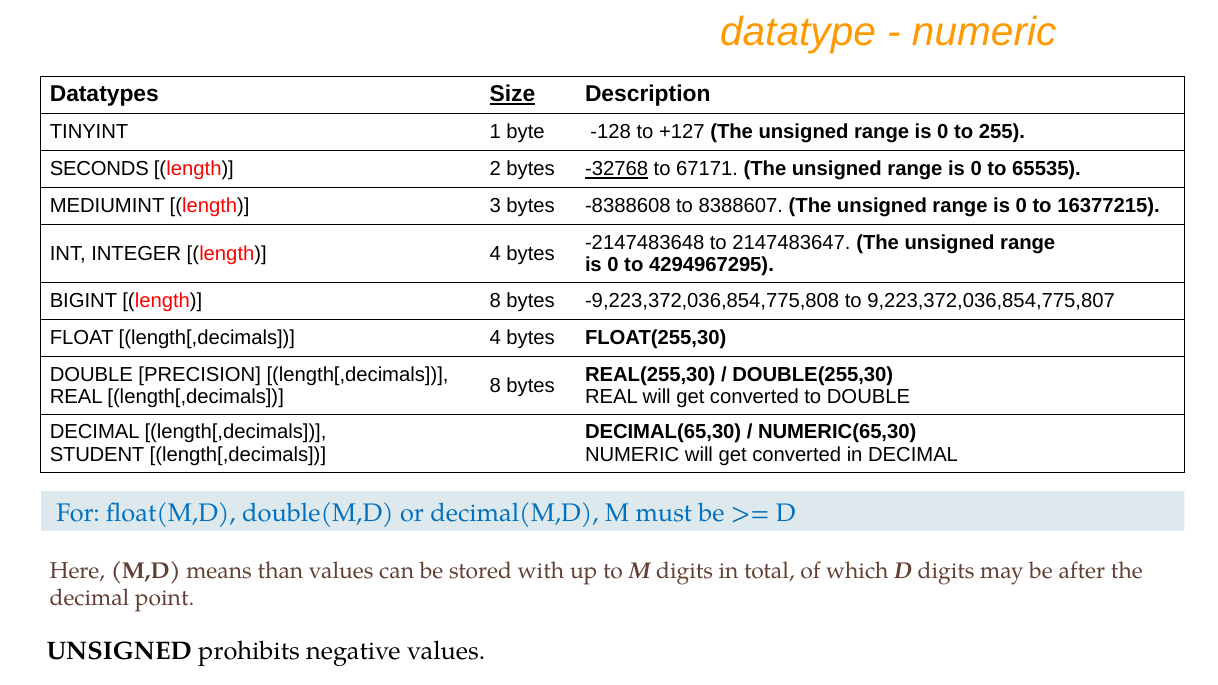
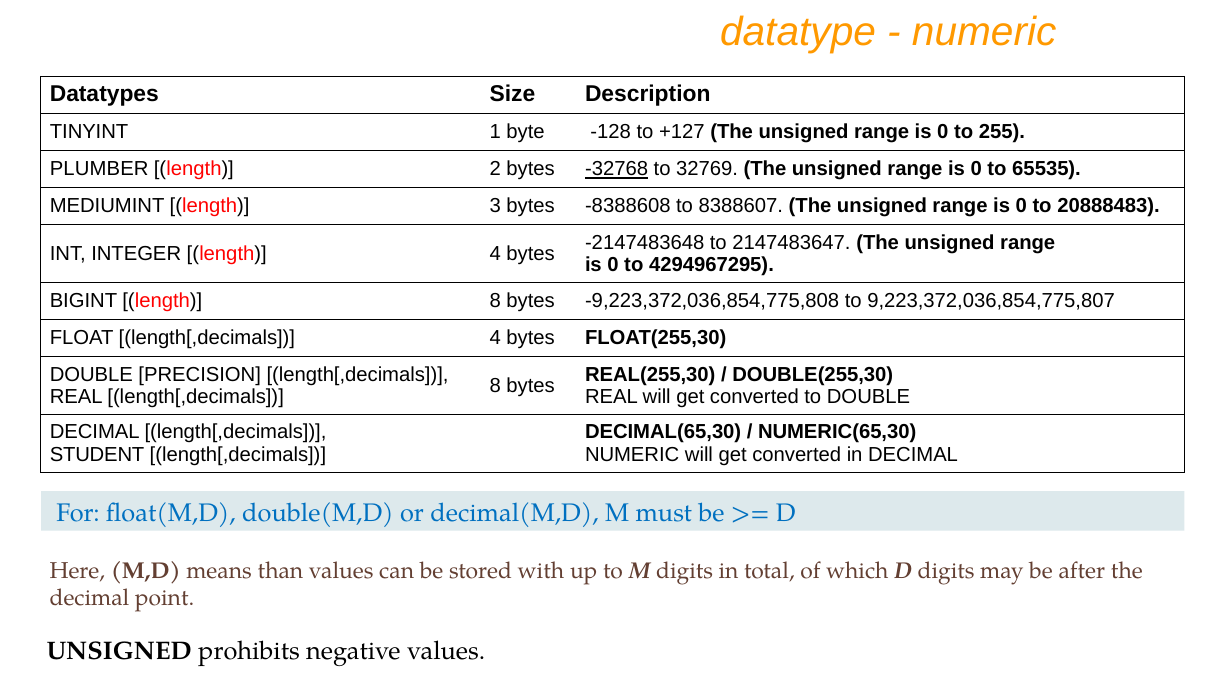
Size underline: present -> none (513, 94)
SECONDS: SECONDS -> PLUMBER (99, 169)
67171: 67171 -> 32769 (707, 169)
16377215: 16377215 -> 20888483 (1108, 206)
